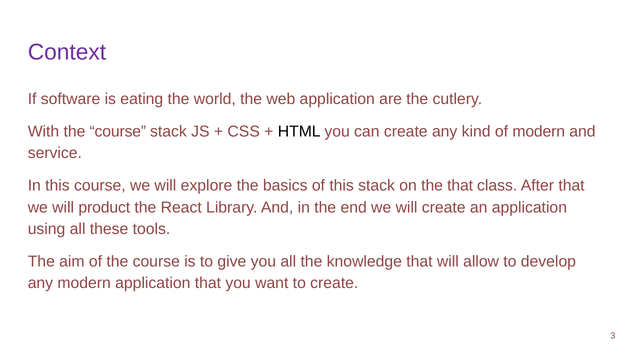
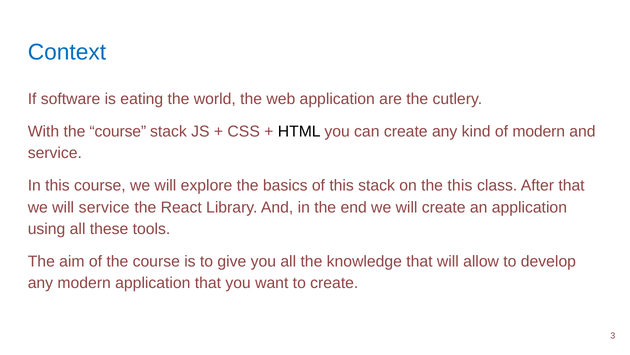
Context colour: purple -> blue (67, 52)
the that: that -> this (460, 185)
will product: product -> service (104, 207)
